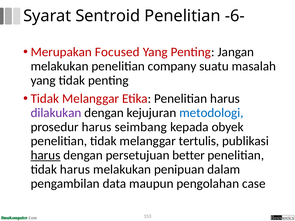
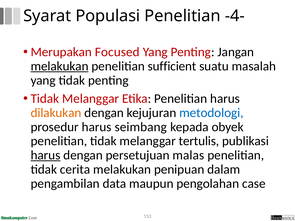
Sentroid: Sentroid -> Populasi (108, 16)
-6-: -6- -> -4- (235, 16)
melakukan underline: none -> present (60, 66)
company: company -> sufficient (172, 66)
dilakukan colour: purple -> orange (56, 113)
better: better -> malas (188, 155)
tidak harus: harus -> cerita (75, 170)
